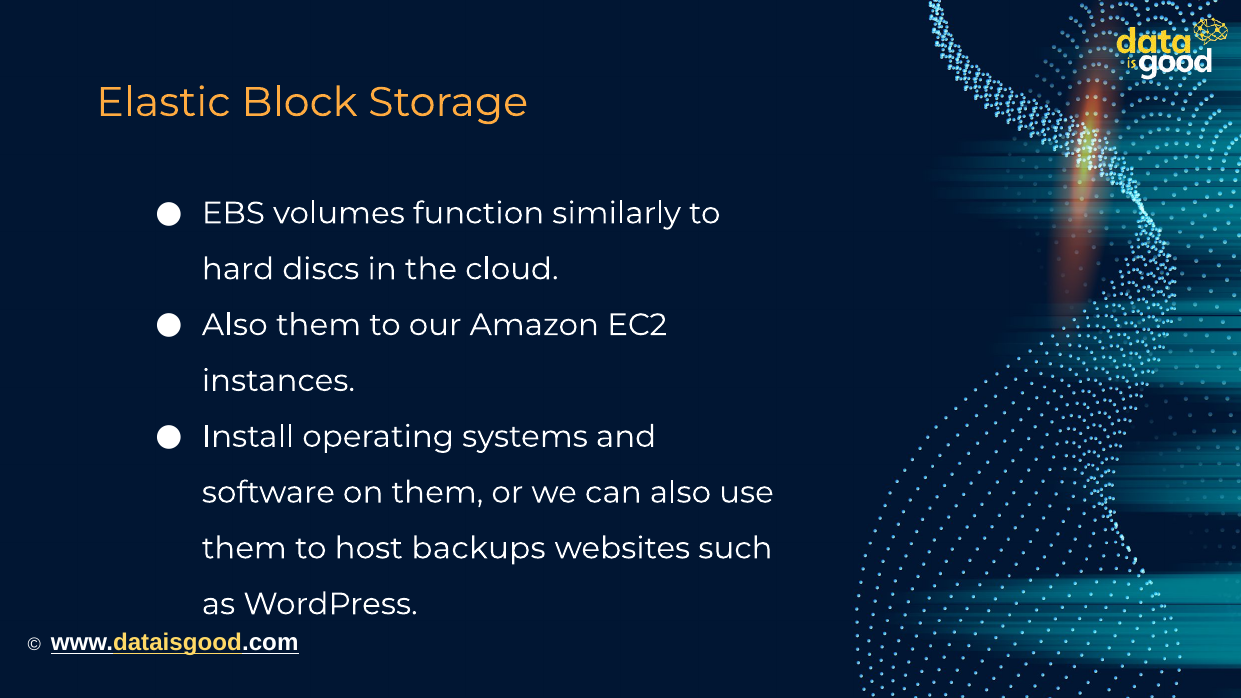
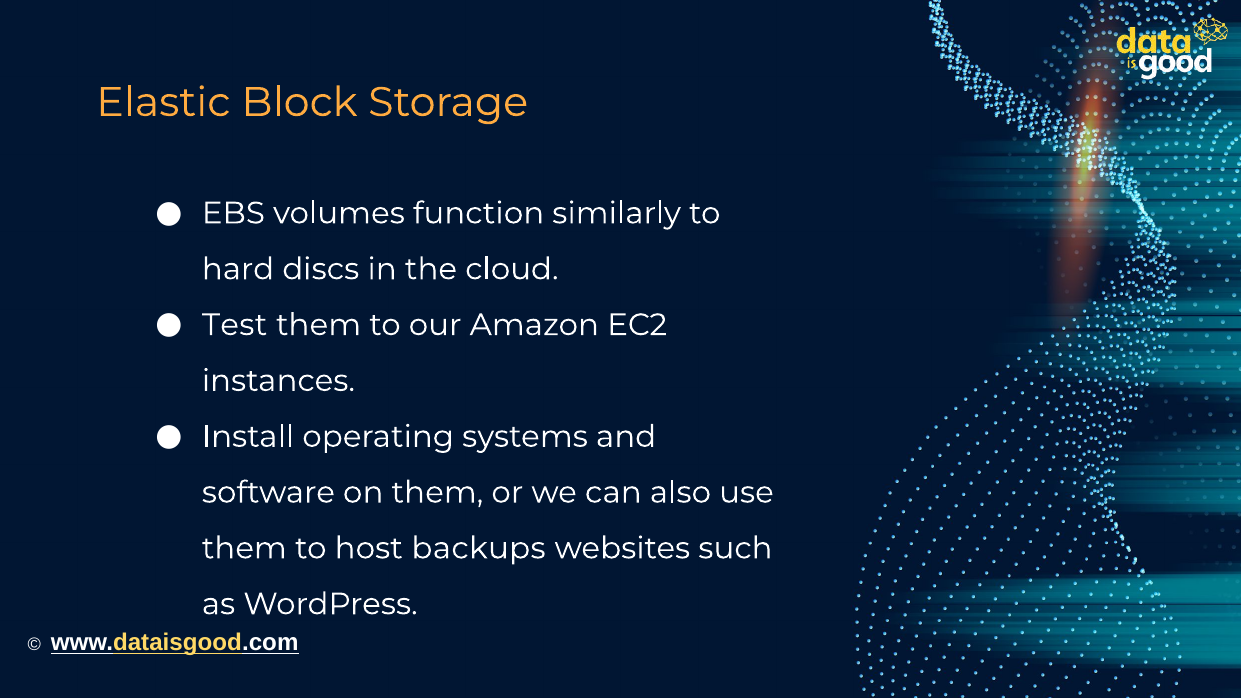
Also: Also -> Test (235, 325)
